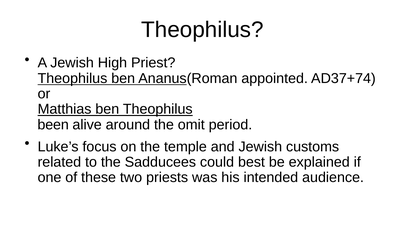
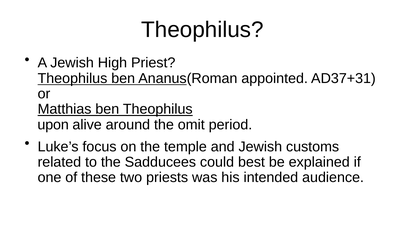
AD37+74: AD37+74 -> AD37+31 (343, 78)
been: been -> upon (53, 125)
